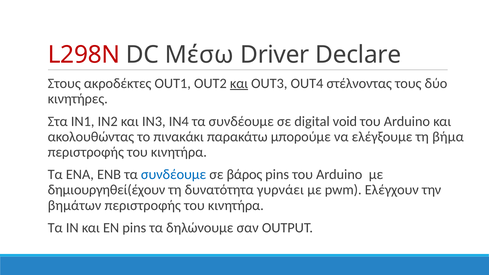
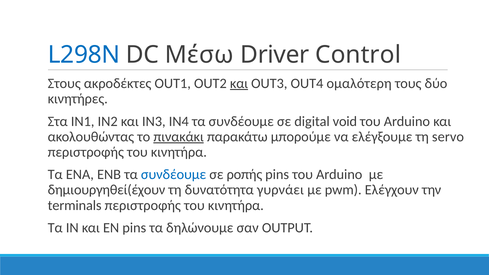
L298N colour: red -> blue (84, 55)
Declare: Declare -> Control (358, 55)
στέλνοντας: στέλνοντας -> ομαλότερη (359, 83)
πινακάκι underline: none -> present (179, 137)
βήμα: βήμα -> servo (448, 137)
βάρος: βάρος -> ροπής (244, 175)
βημάτων: βημάτων -> terminals (75, 205)
